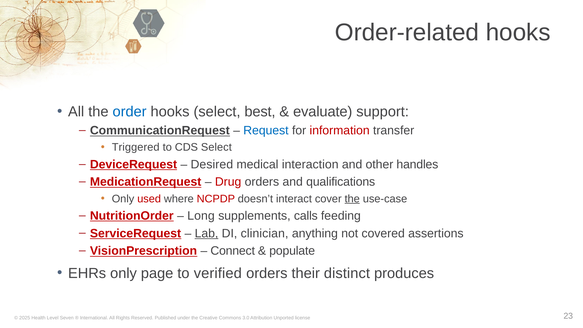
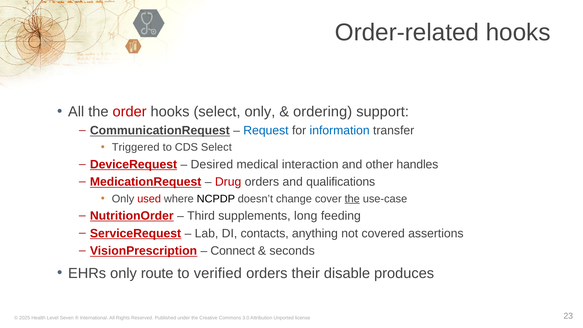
order colour: blue -> red (130, 112)
select best: best -> only (260, 112)
evaluate: evaluate -> ordering (323, 112)
information colour: red -> blue (340, 131)
NCPDP colour: red -> black (216, 199)
interact: interact -> change (294, 199)
Long: Long -> Third (201, 216)
calls: calls -> long (306, 216)
Lab underline: present -> none (207, 233)
clinician: clinician -> contacts (265, 233)
populate: populate -> seconds (292, 251)
page: page -> route (157, 273)
distinct: distinct -> disable (347, 273)
